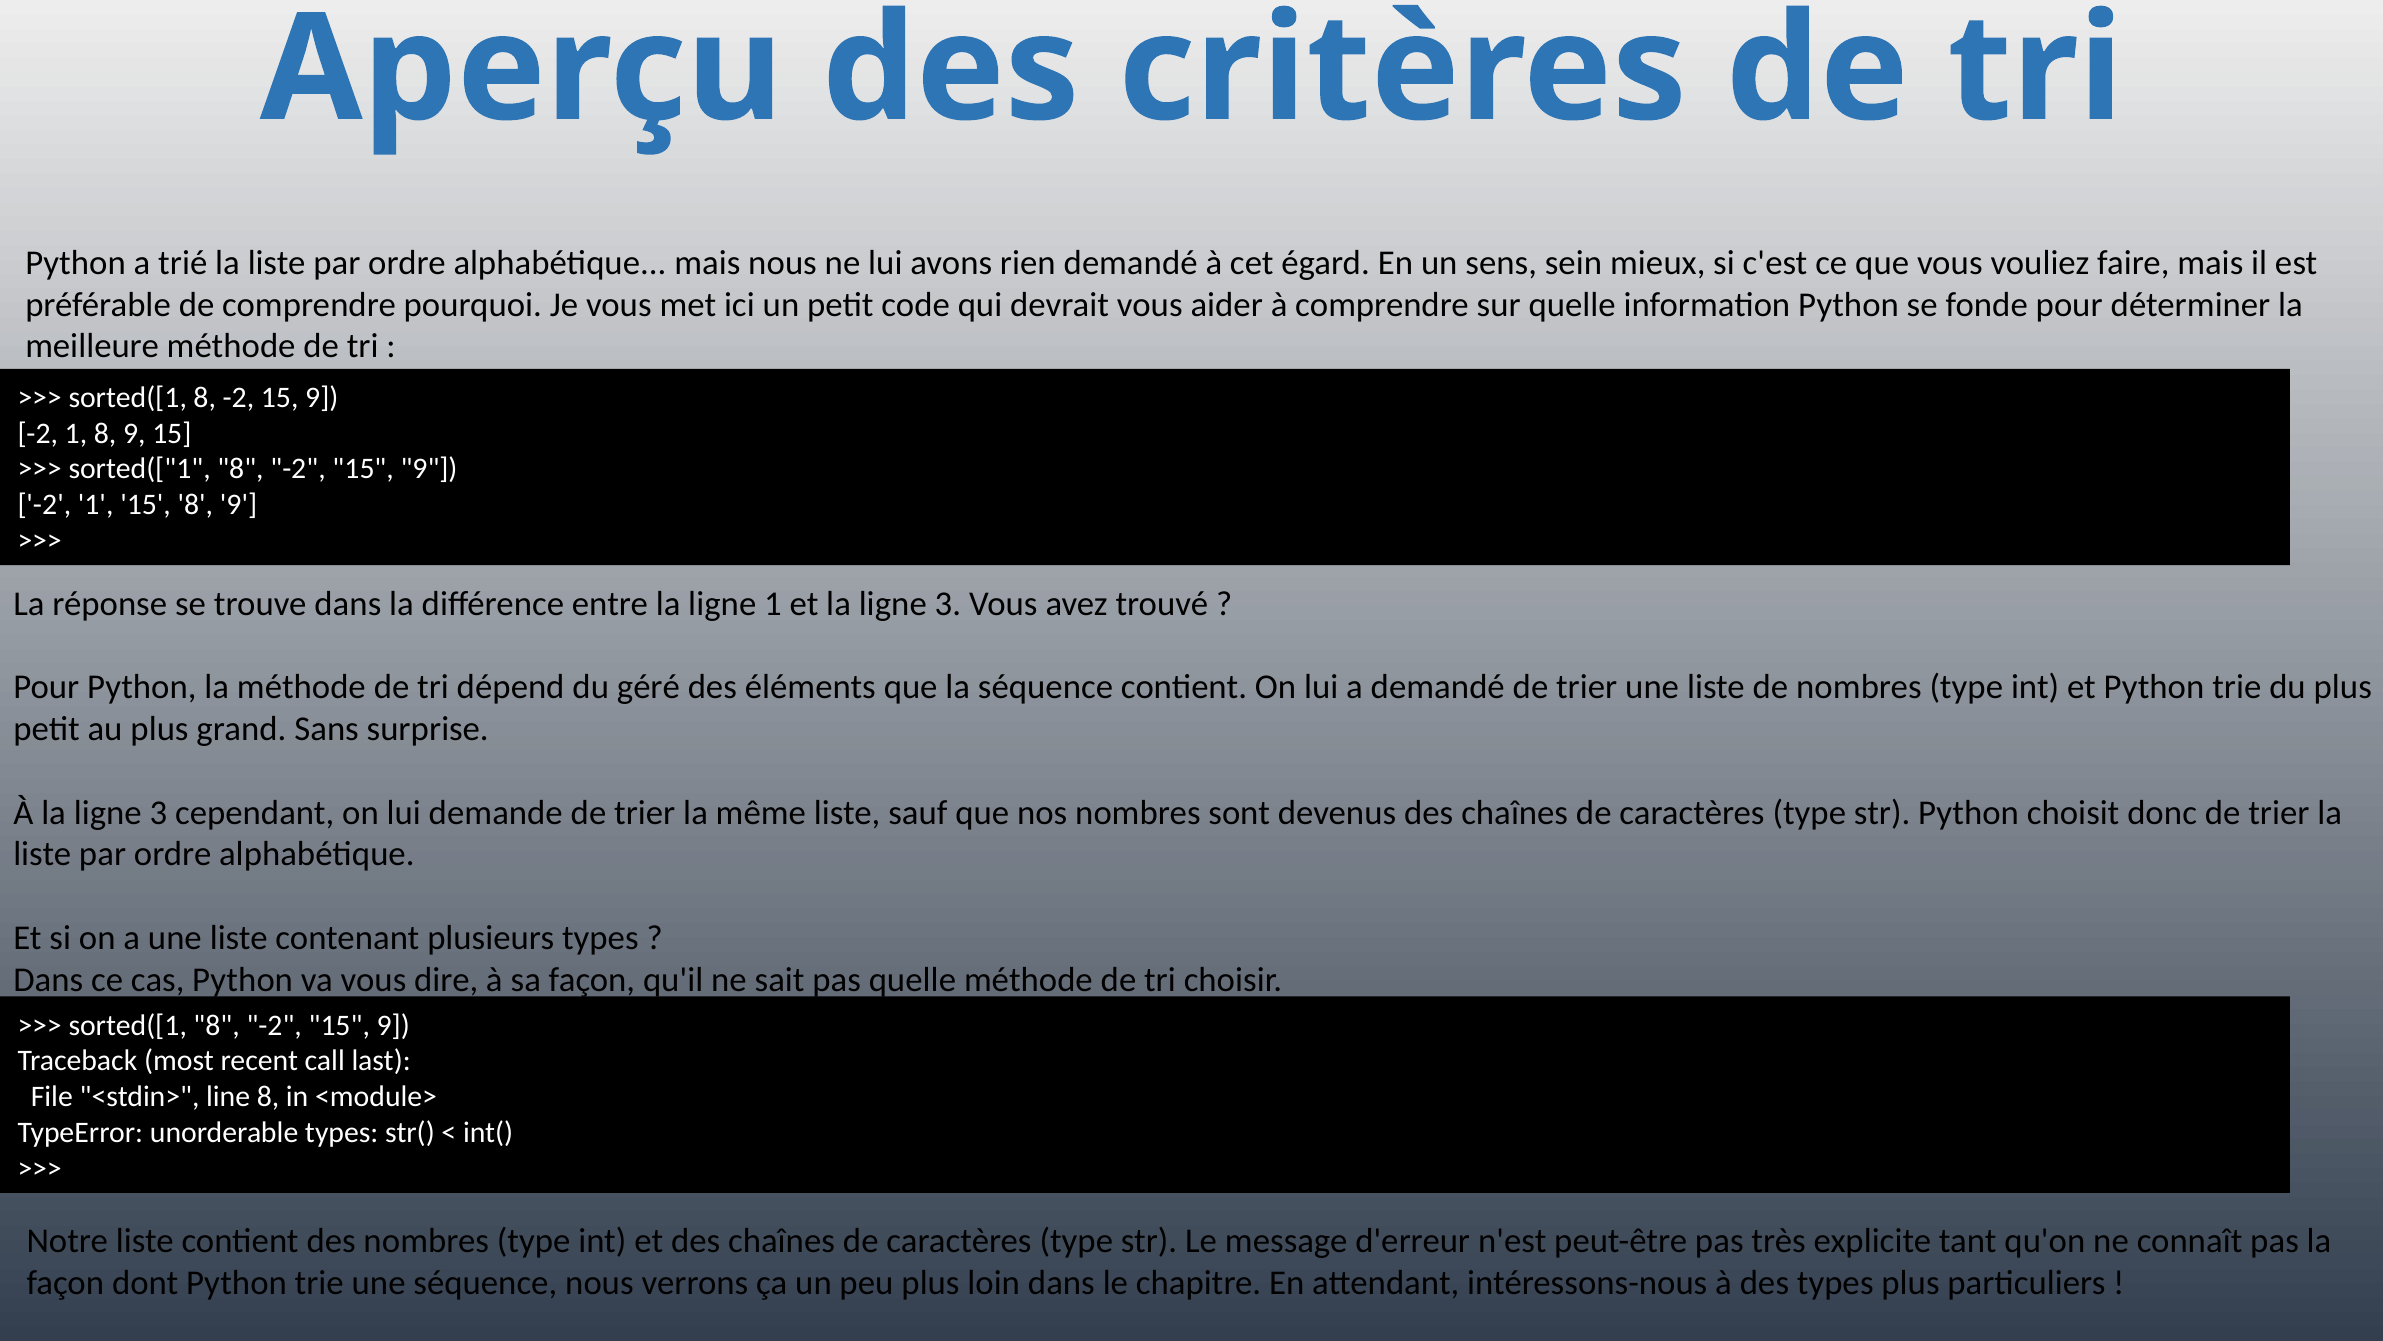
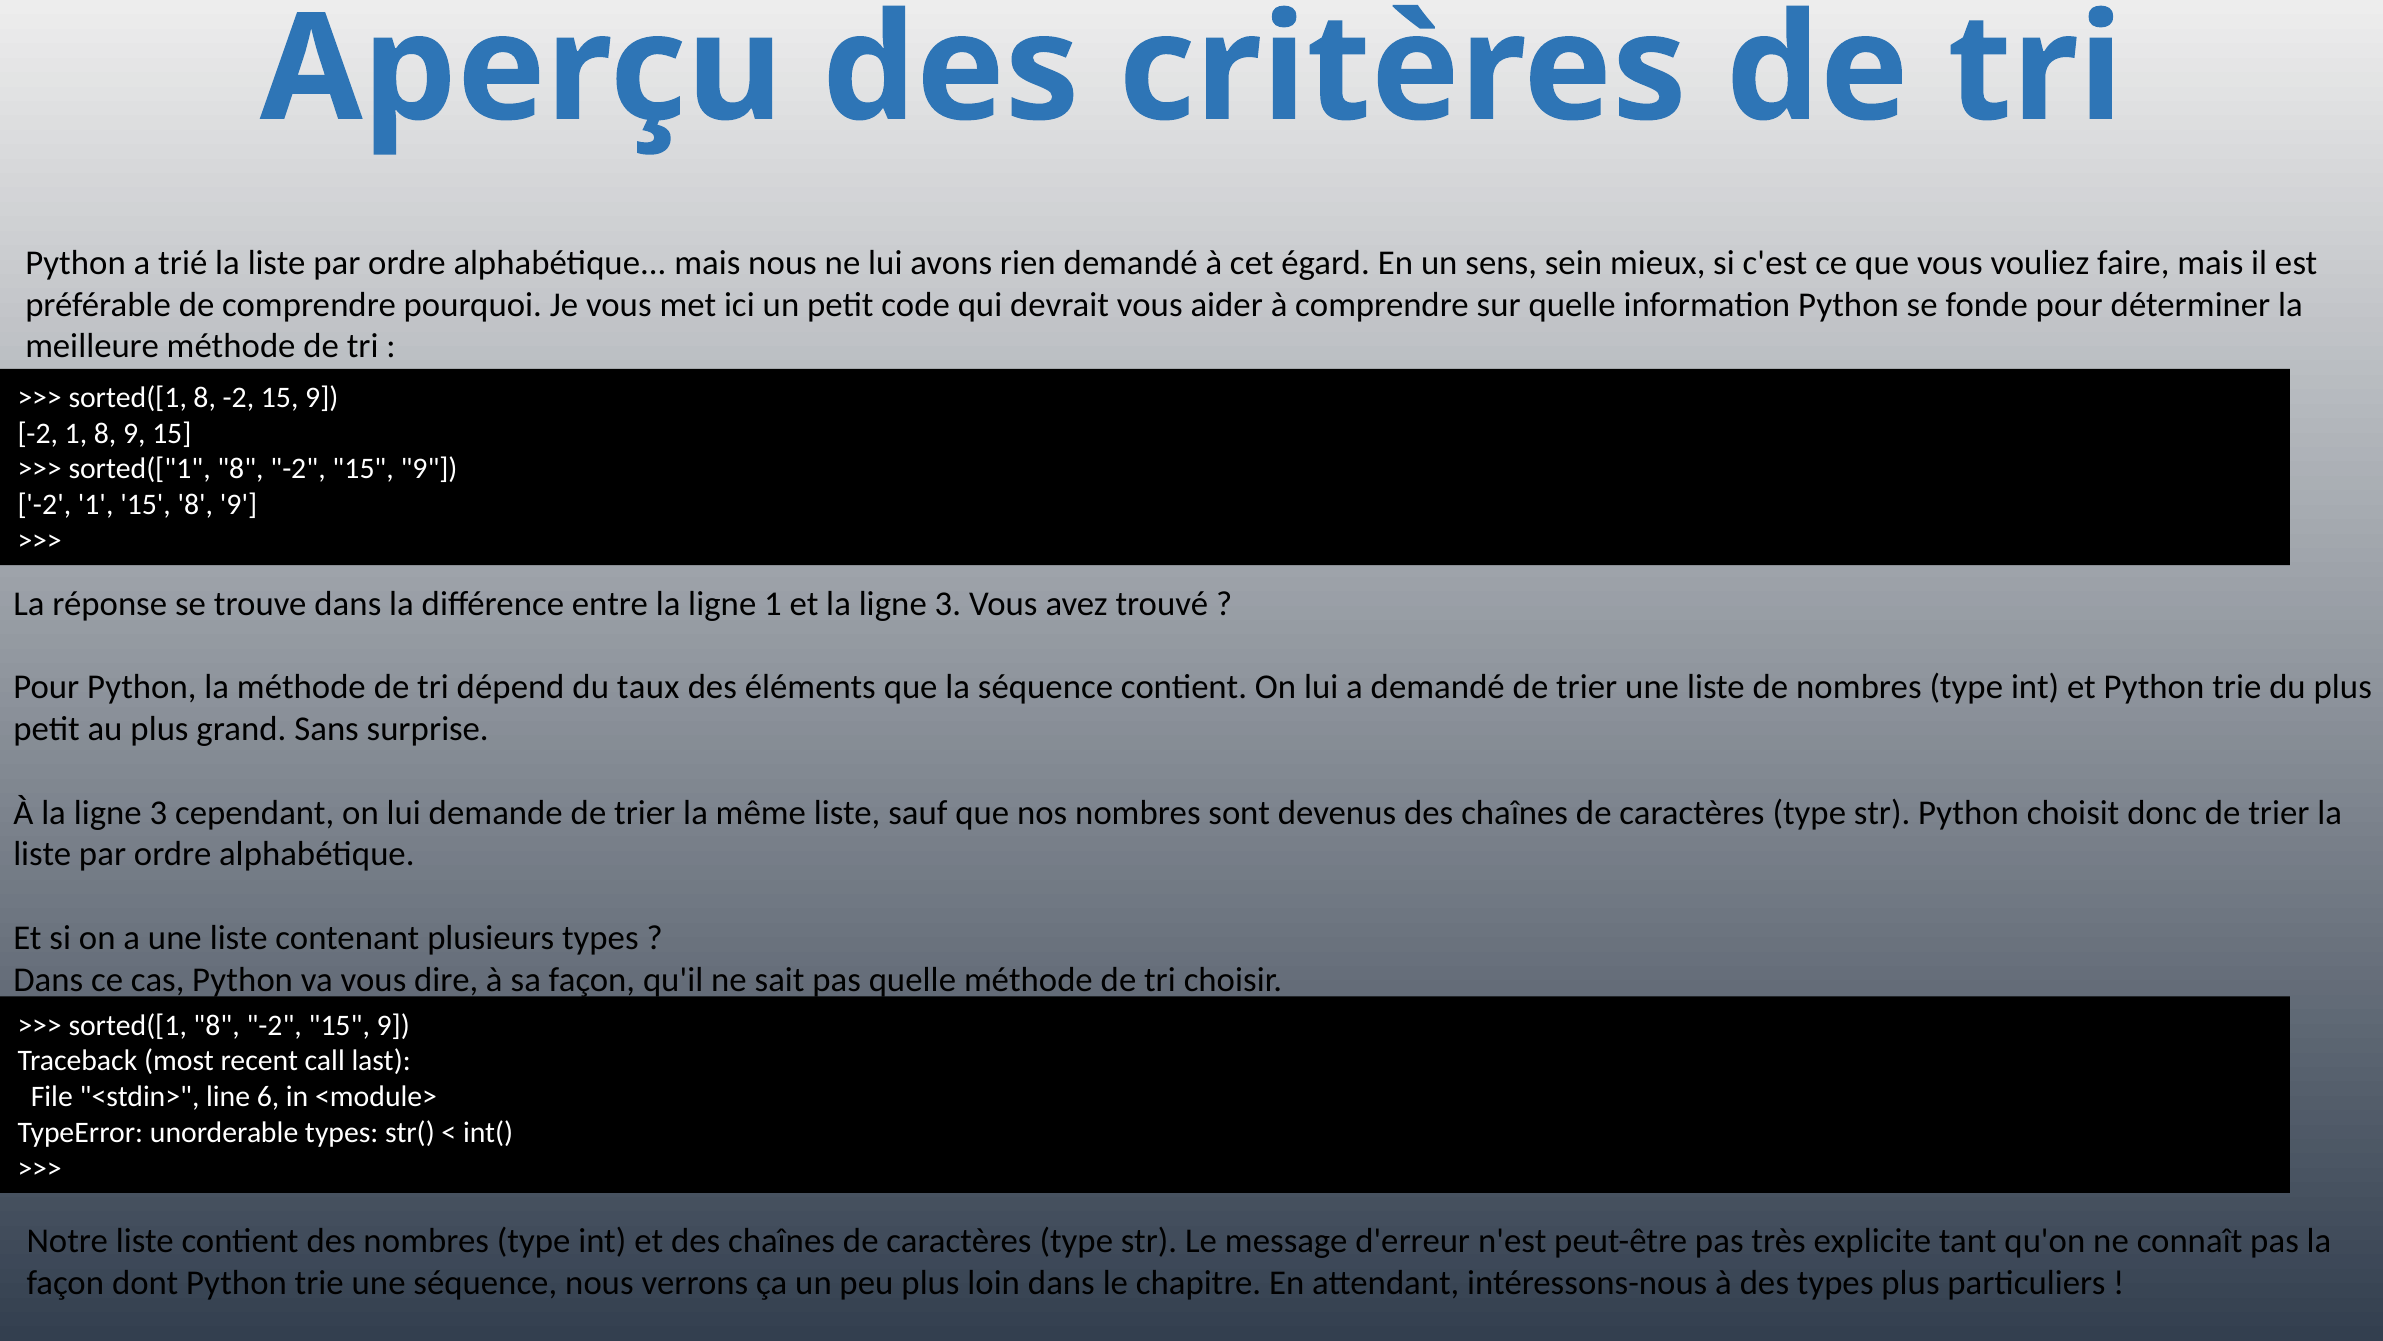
géré: géré -> taux (648, 687)
line 8: 8 -> 6 (268, 1096)
